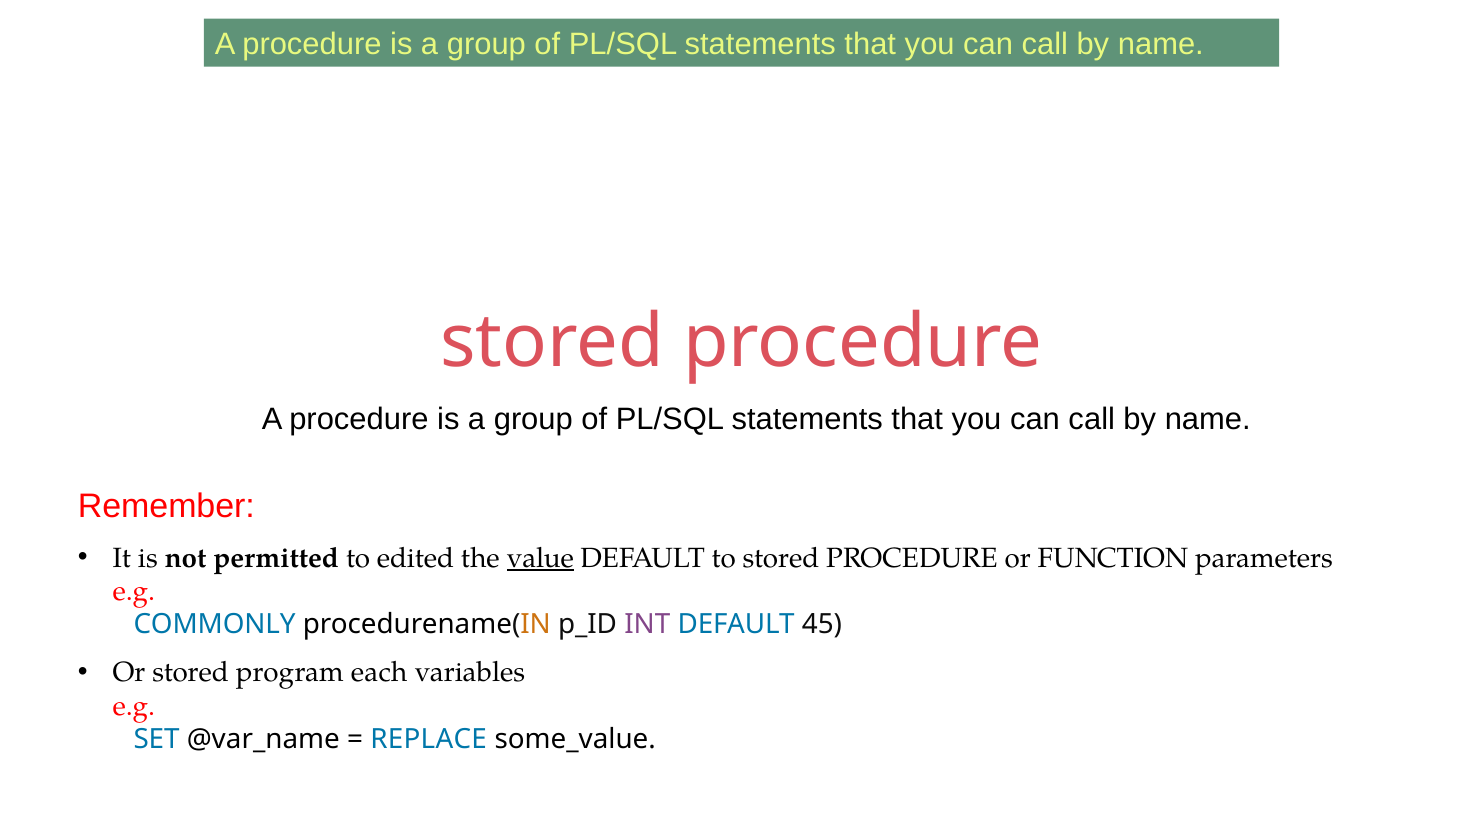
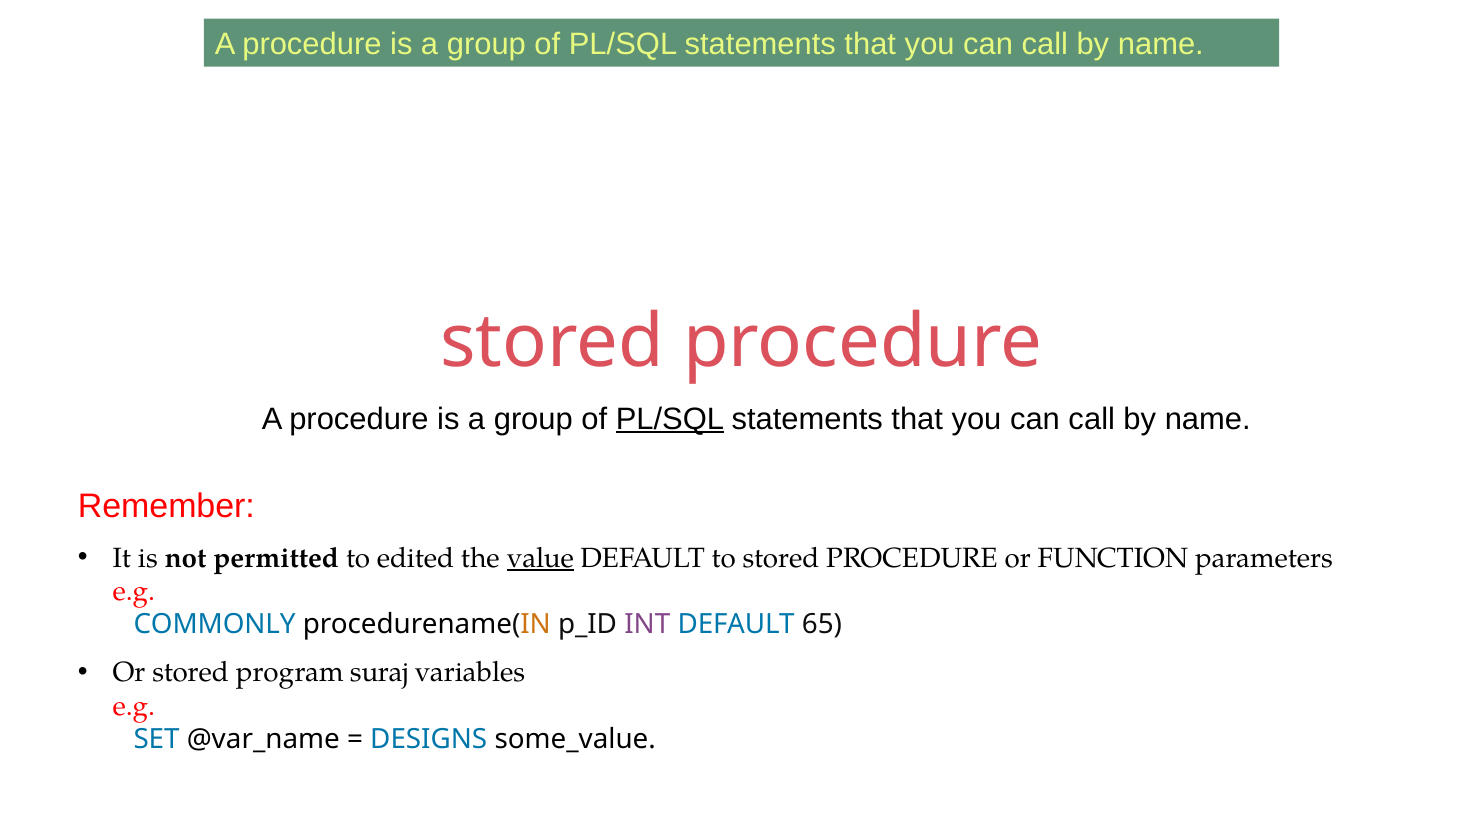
PL/SQL underline: none -> present (670, 419)
45: 45 -> 65 (822, 625)
each: each -> suraj (379, 673)
REPLACE: REPLACE -> DESIGNS (429, 740)
